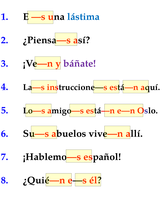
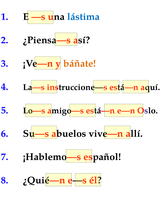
báñate colour: purple -> orange (80, 64)
